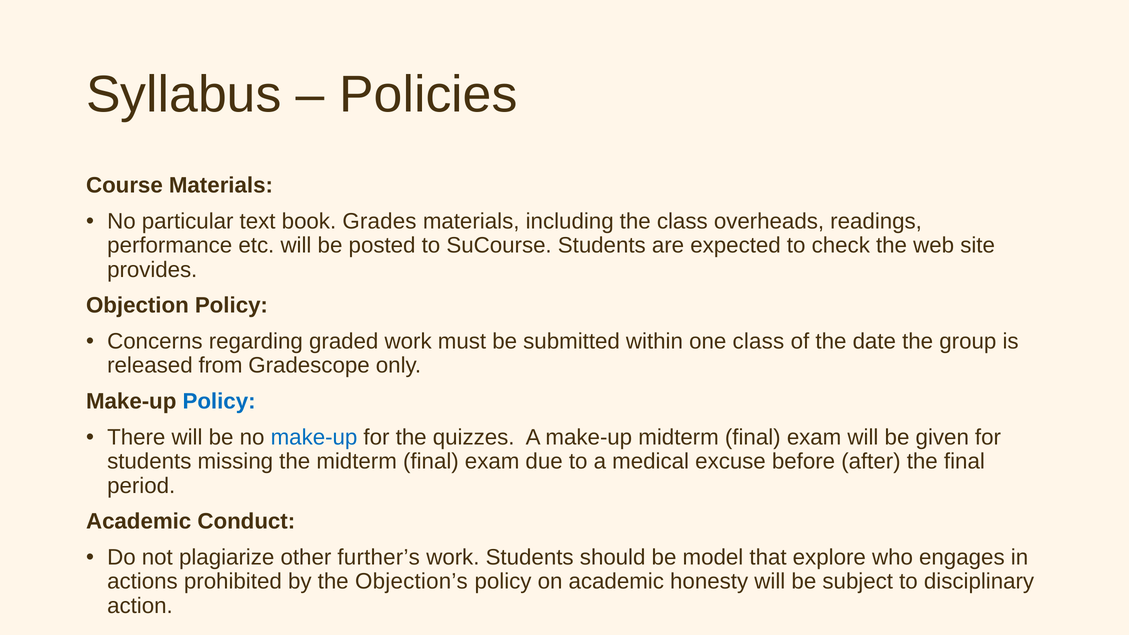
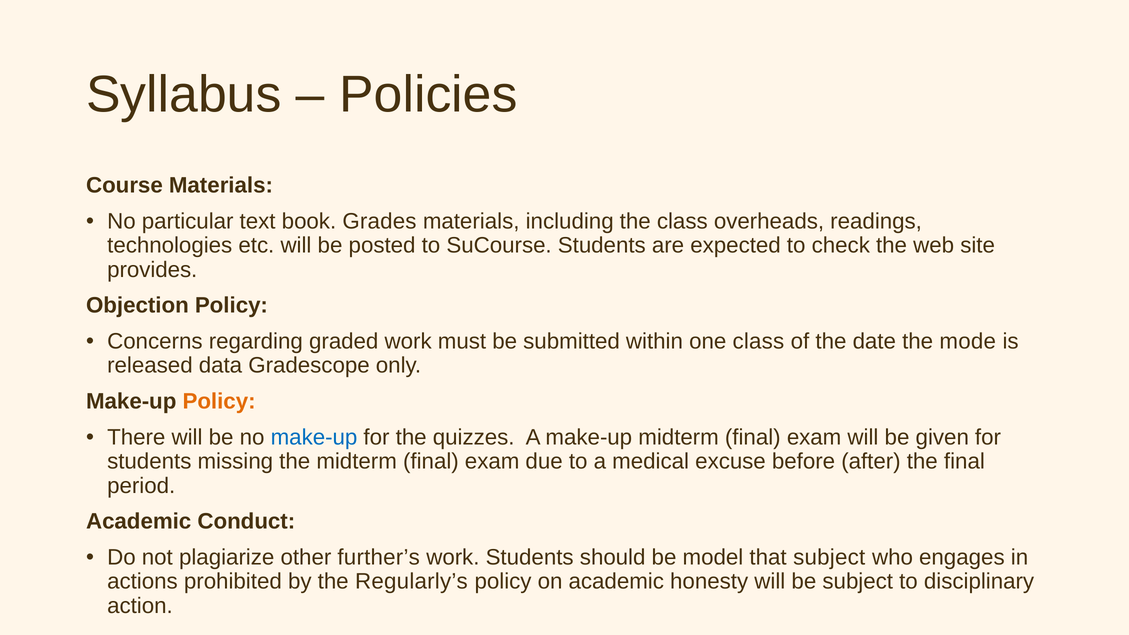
performance: performance -> technologies (170, 246)
group: group -> mode (968, 341)
from: from -> data (220, 366)
Policy colour: blue -> orange (219, 402)
that explore: explore -> subject (829, 558)
Objection’s: Objection’s -> Regularly’s (411, 582)
